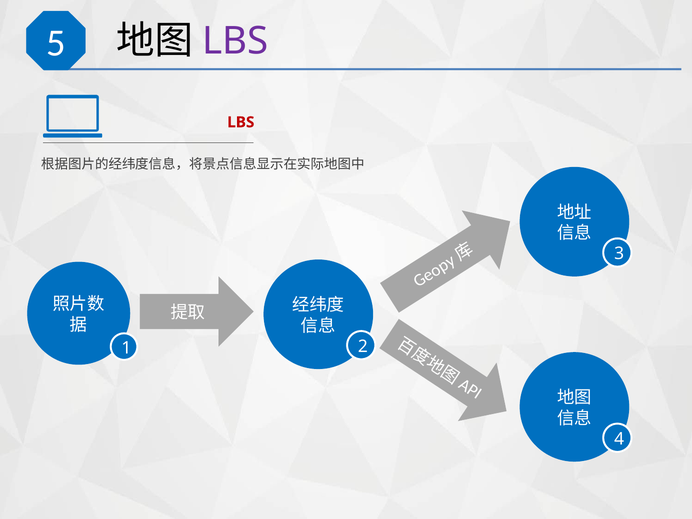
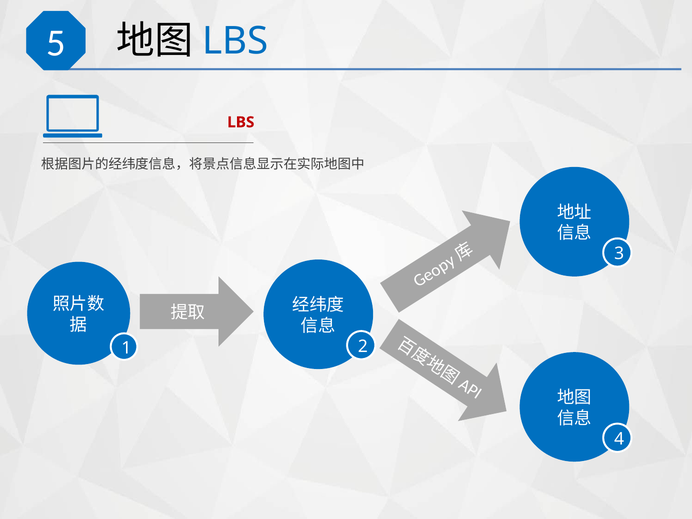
LBS colour: purple -> blue (235, 41)
